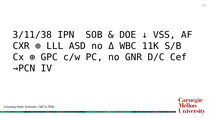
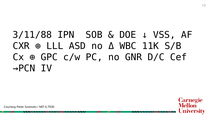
3/11/38: 3/11/38 -> 3/11/88 (32, 35)
